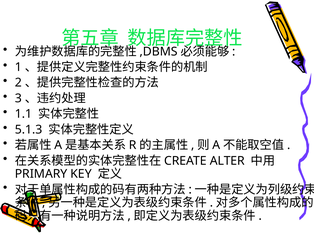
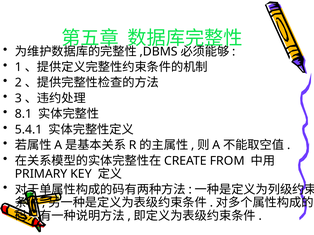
1.1: 1.1 -> 8.1 (23, 114)
5.1.3: 5.1.3 -> 5.4.1 (29, 130)
ALTER: ALTER -> FROM (227, 161)
